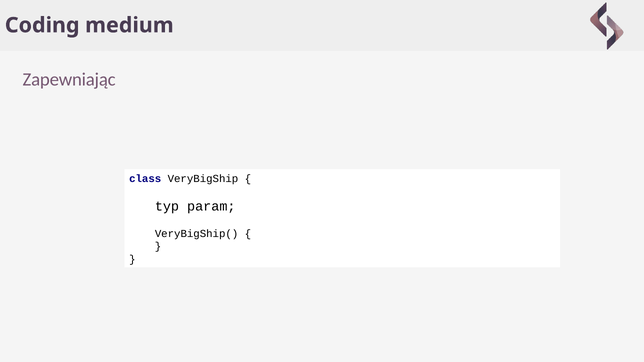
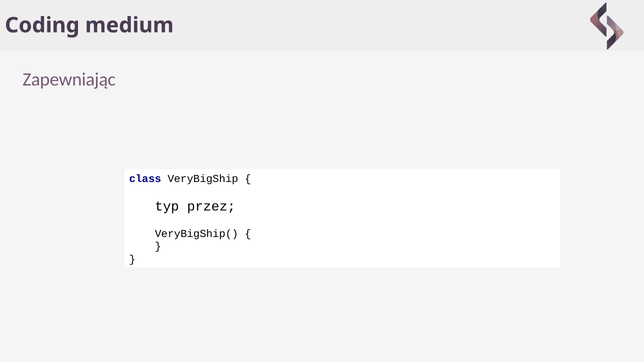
param: param -> przez (211, 206)
